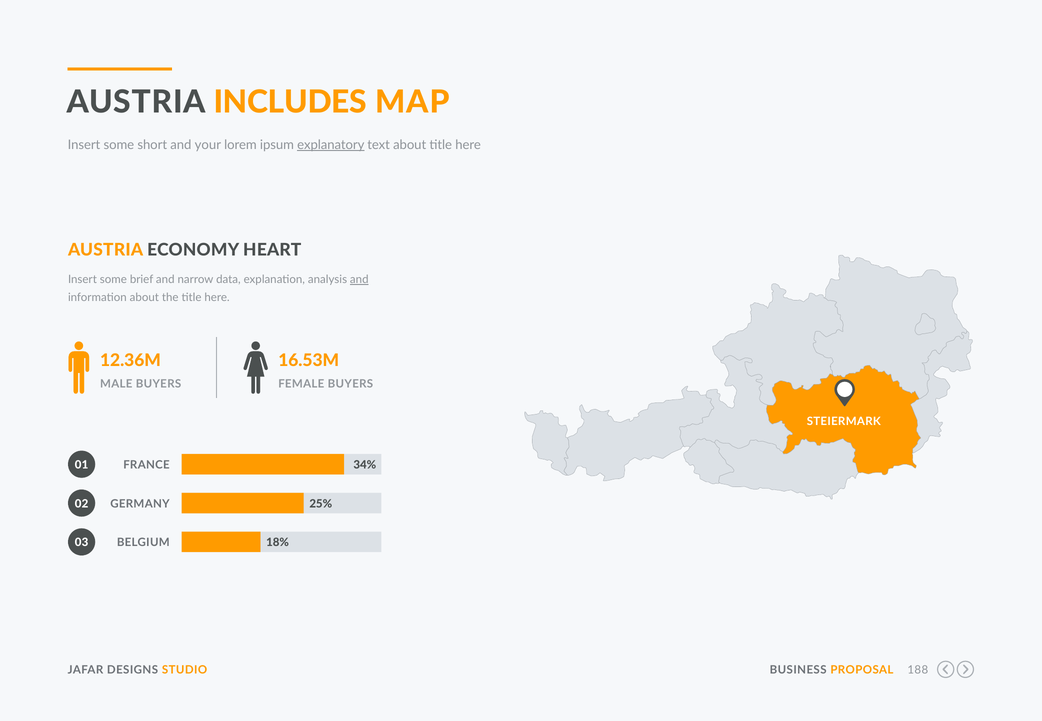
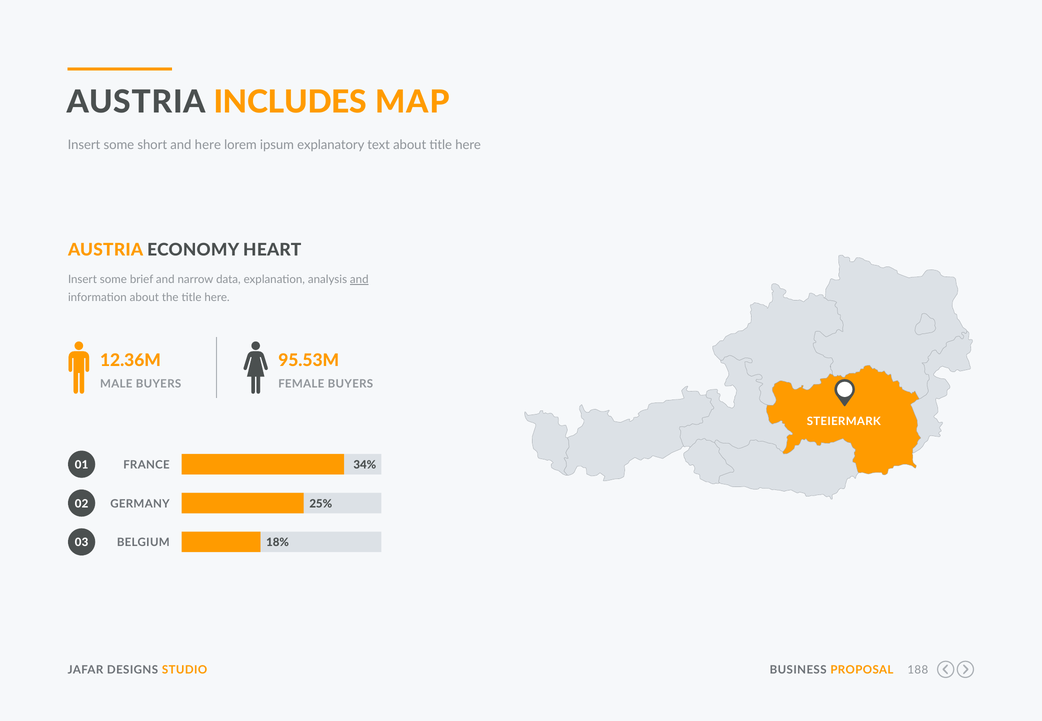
and your: your -> here (208, 145)
explanatory underline: present -> none (331, 145)
16.53M: 16.53M -> 95.53M (309, 361)
